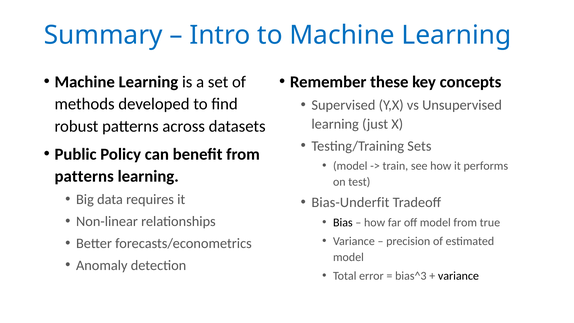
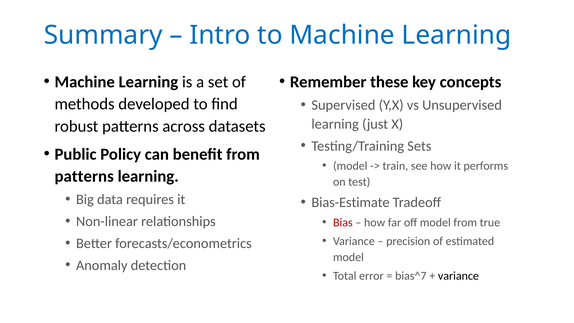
Bias-Underfit: Bias-Underfit -> Bias-Estimate (351, 202)
Bias colour: black -> red (343, 222)
bias^3: bias^3 -> bias^7 (411, 276)
